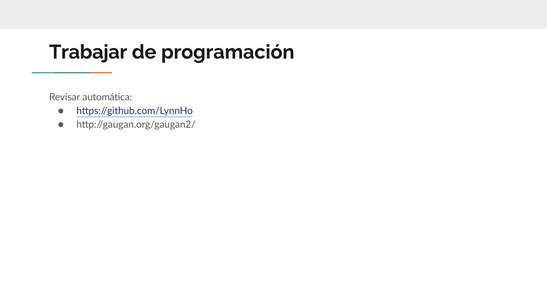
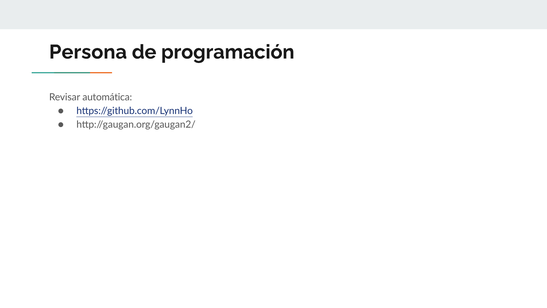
Trabajar: Trabajar -> Persona (88, 52)
